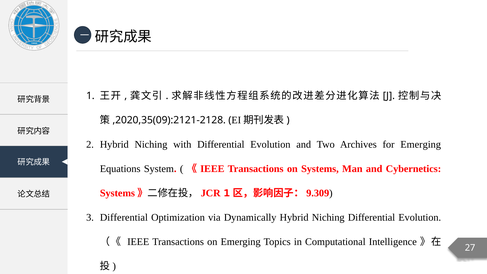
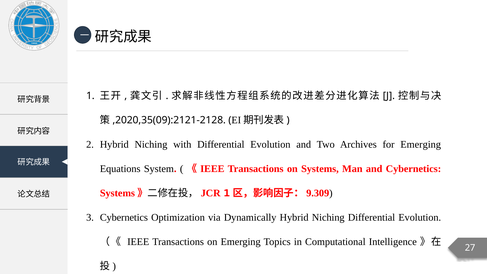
Differential: Differential -> Cybernetics (124, 217)
